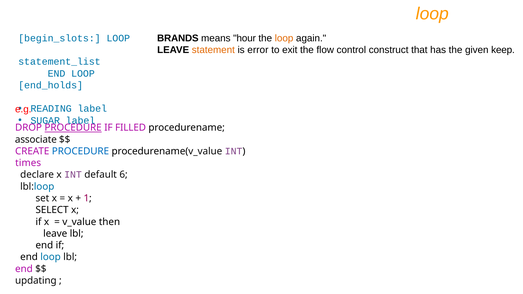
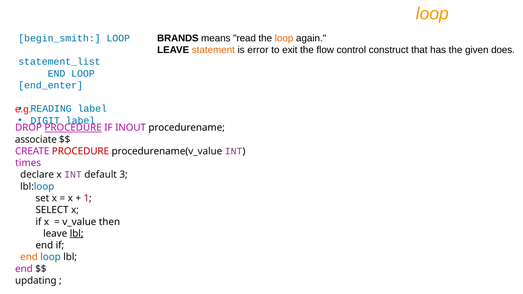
hour: hour -> read (245, 38)
begin_slots: begin_slots -> begin_smith (59, 38)
keep: keep -> does (503, 50)
end_holds: end_holds -> end_enter (51, 85)
SUGAR: SUGAR -> DIGIT (45, 121)
FILLED: FILLED -> INOUT (131, 128)
PROCEDURE colour: blue -> red (80, 151)
6: 6 -> 3 (124, 175)
lbl underline: none -> present (77, 234)
end colour: black -> orange (29, 257)
